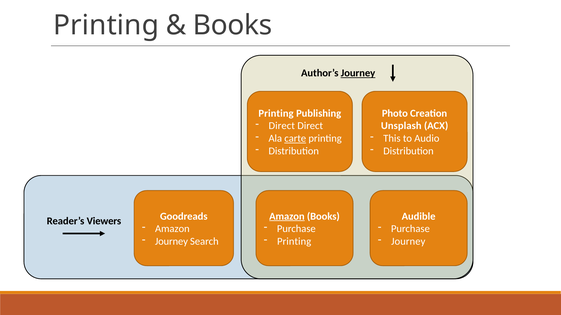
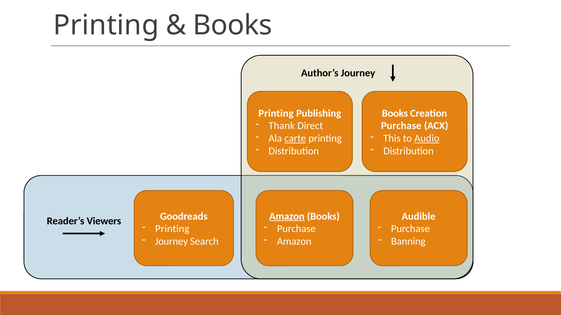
Journey underline: present -> none (358, 73)
Photo: Photo -> Books (395, 113)
Direct: Direct -> Thank (282, 126)
Unsplash: Unsplash -> Purchase (401, 126)
Audio underline: none -> present (427, 139)
Amazon: Amazon -> Printing (172, 229)
Printing: Printing -> Amazon (294, 242)
Journey: Journey -> Banning (408, 242)
